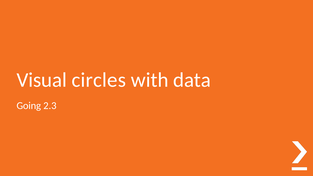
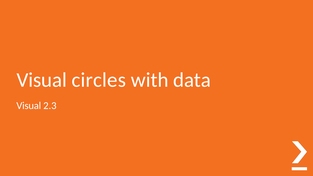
Going: Going -> Visual (29, 106)
